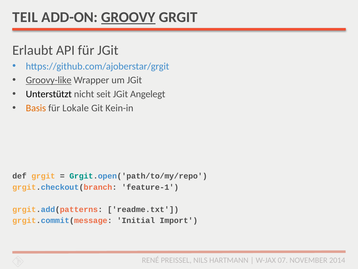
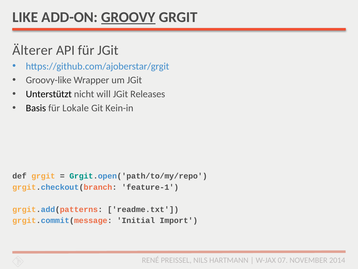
TEIL: TEIL -> LIKE (25, 17)
Erlaubt: Erlaubt -> Älterer (33, 50)
Groovy-like underline: present -> none (49, 80)
seit: seit -> will (104, 94)
Angelegt: Angelegt -> Releases (148, 94)
Basis colour: orange -> black (36, 108)
